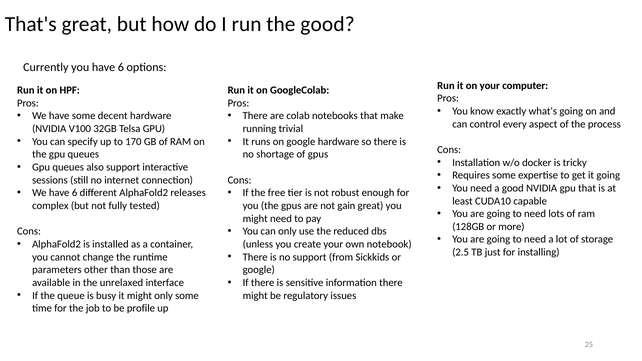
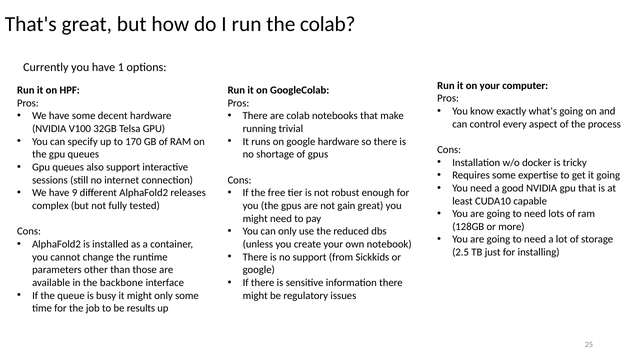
the good: good -> colab (328, 24)
you have 6: 6 -> 1 (121, 67)
We have 6: 6 -> 9 (75, 193)
unrelaxed: unrelaxed -> backbone (121, 283)
profile: profile -> results (141, 308)
